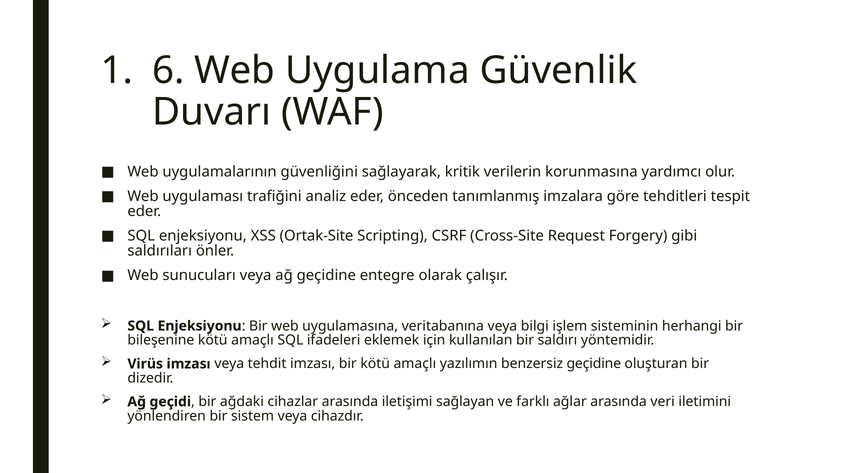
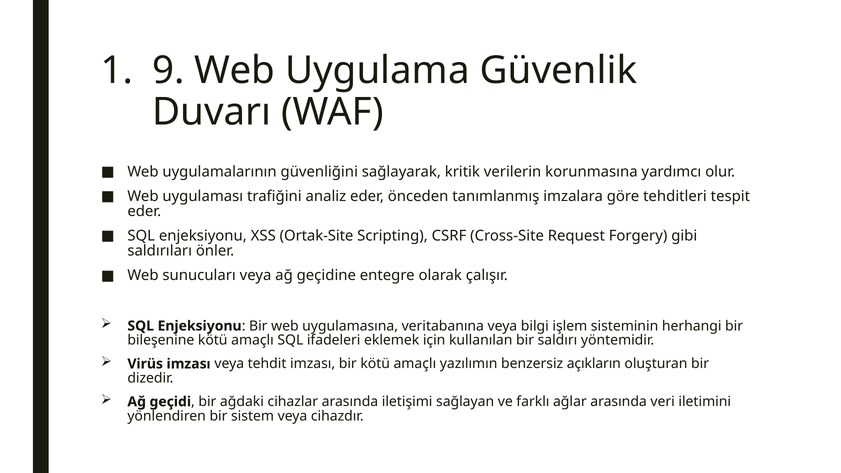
6: 6 -> 9 (168, 71)
benzersiz geçidine: geçidine -> açıkların (594, 364)
